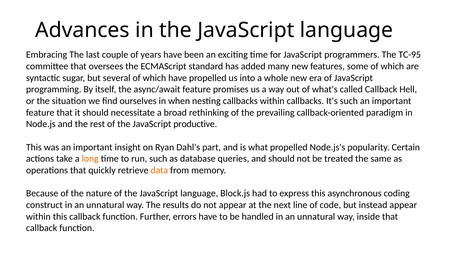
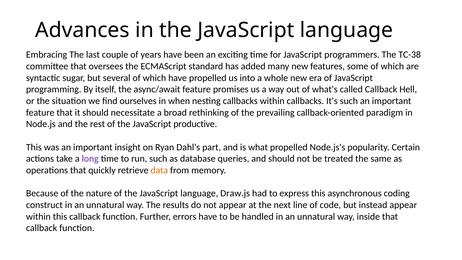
TC-95: TC-95 -> TC-38 (410, 55)
long colour: orange -> purple (90, 159)
Block.js: Block.js -> Draw.js (235, 193)
